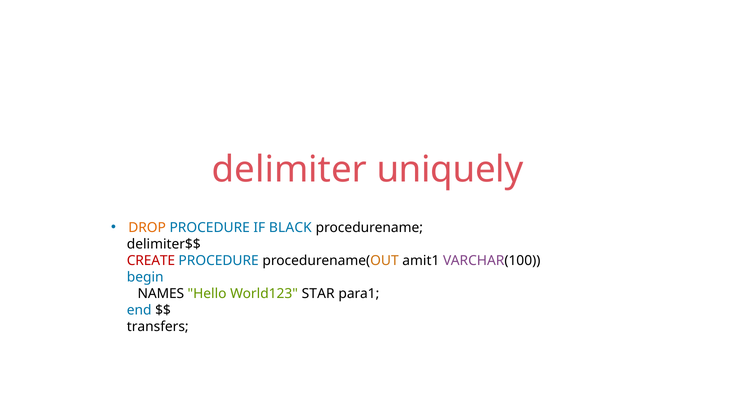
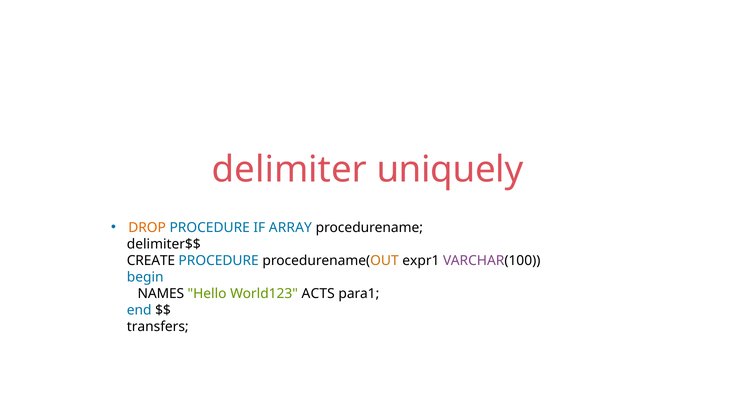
BLACK: BLACK -> ARRAY (290, 228)
CREATE colour: red -> black (151, 261)
amit1: amit1 -> expr1 (421, 261)
STAR: STAR -> ACTS (318, 294)
